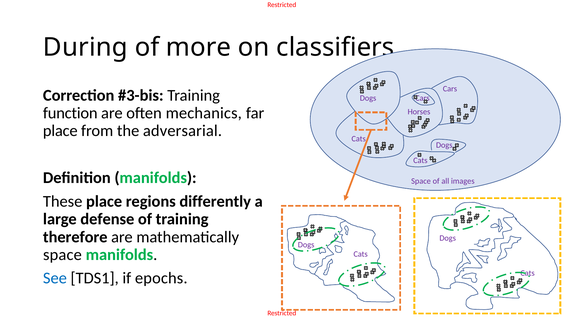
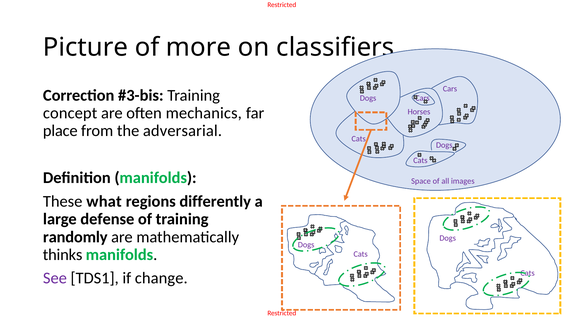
During: During -> Picture (86, 47)
function: function -> concept (70, 113)
These place: place -> what (104, 202)
therefore: therefore -> randomly (75, 237)
space: space -> thinks (63, 255)
See colour: blue -> purple (55, 278)
epochs: epochs -> change (161, 278)
